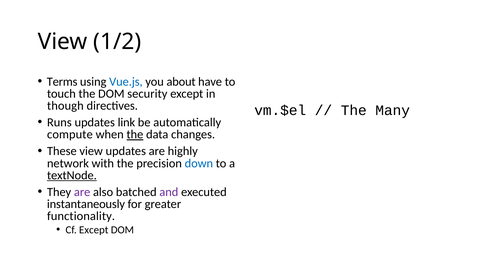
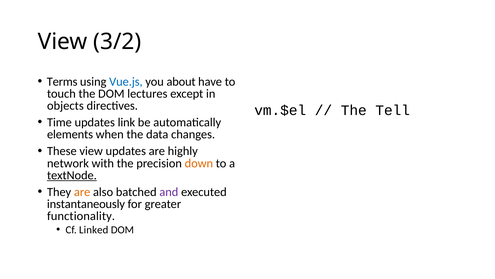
1/2: 1/2 -> 3/2 (117, 42)
security: security -> lectures (147, 94)
though: though -> objects (65, 106)
Many: Many -> Tell (393, 110)
Runs: Runs -> Time (59, 122)
compute: compute -> elements (70, 134)
the underline: present -> none (135, 134)
down colour: blue -> orange (199, 163)
are colour: purple -> orange (82, 192)
Cf Except: Except -> Linked (94, 229)
